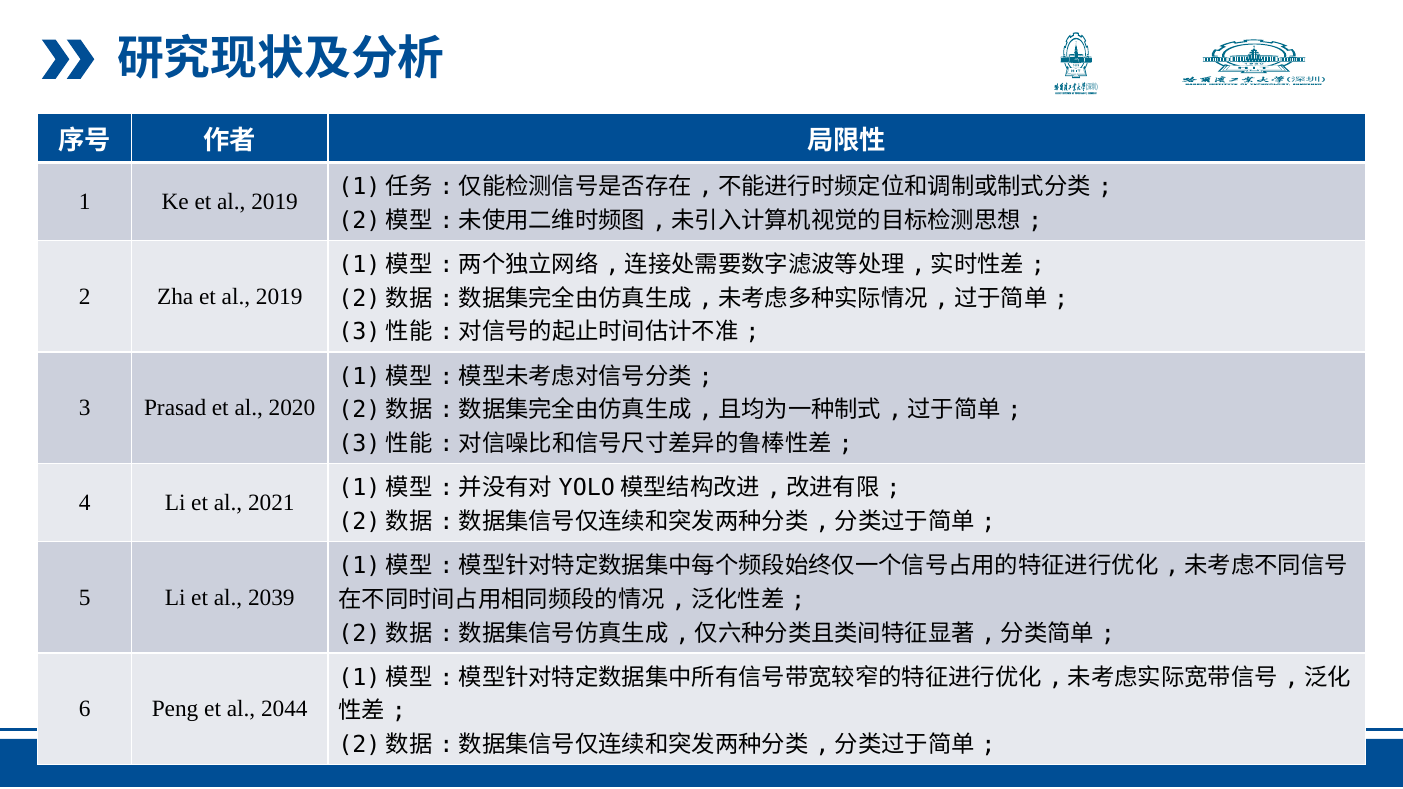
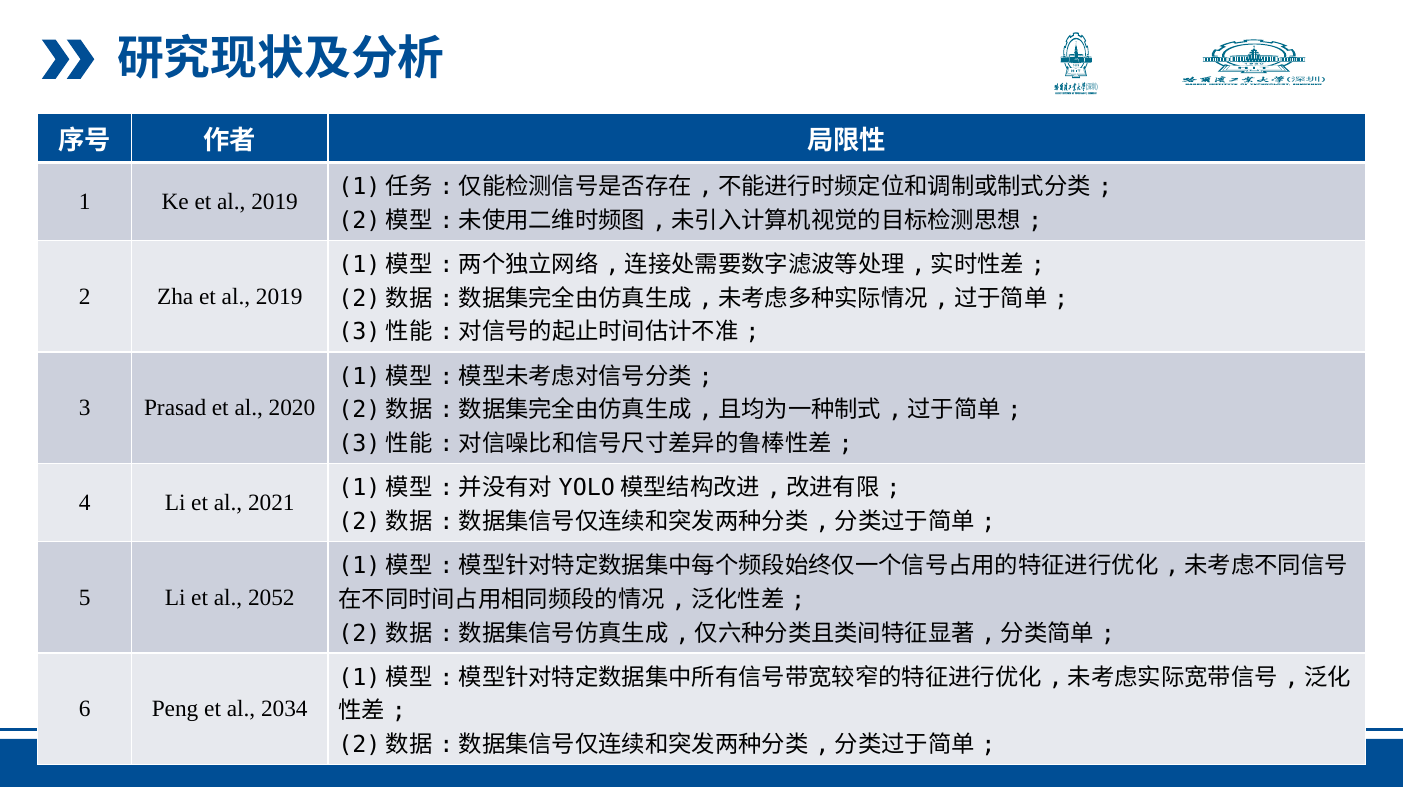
2039: 2039 -> 2052 (271, 598)
2044: 2044 -> 2034 (284, 709)
